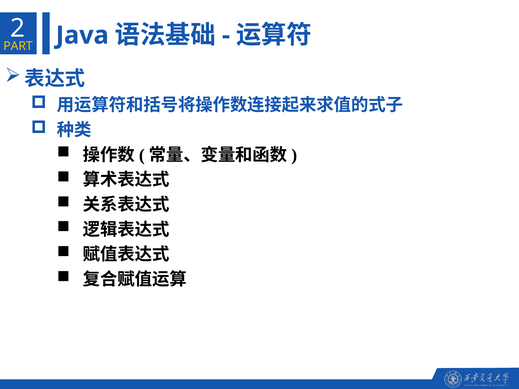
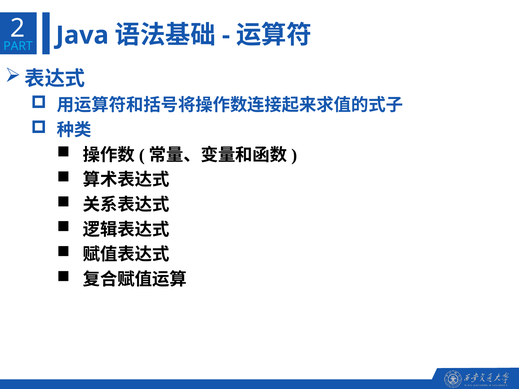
PART colour: yellow -> light blue (18, 46)
